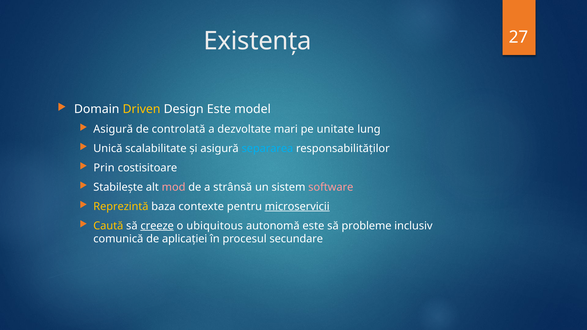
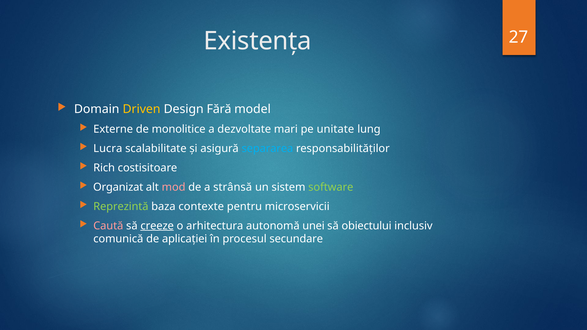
Design Este: Este -> Fără (219, 109)
Asigură: Asigură -> Externe (113, 129)
controlată: controlată -> monolitice (179, 129)
Unică: Unică -> Lucra (108, 149)
Prin: Prin -> Rich (104, 168)
Stabilește: Stabilește -> Organizat (118, 187)
software colour: pink -> light green (331, 187)
Reprezintă colour: yellow -> light green (121, 207)
microservicii underline: present -> none (297, 207)
Caută colour: yellow -> pink (108, 226)
ubiquitous: ubiquitous -> arhitectura (215, 226)
autonomă este: este -> unei (313, 226)
probleme: probleme -> obiectului (367, 226)
